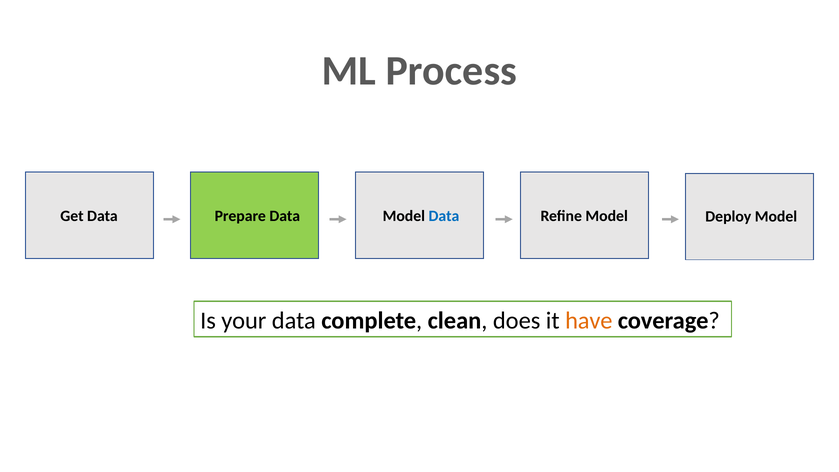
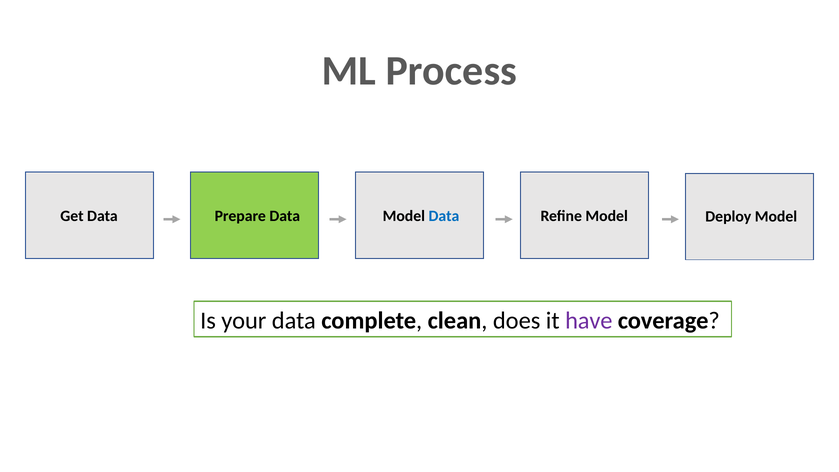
have colour: orange -> purple (589, 321)
